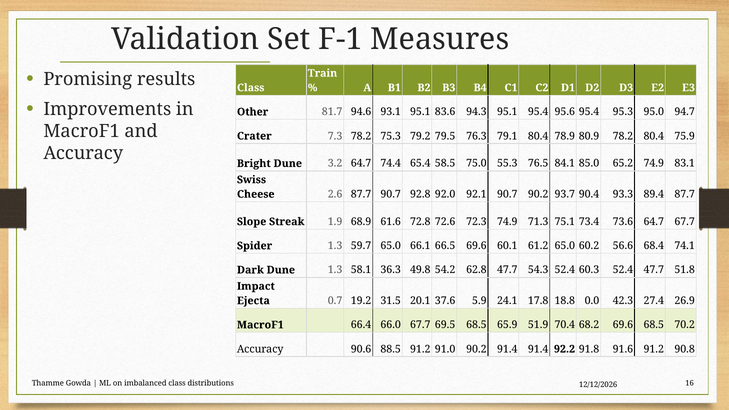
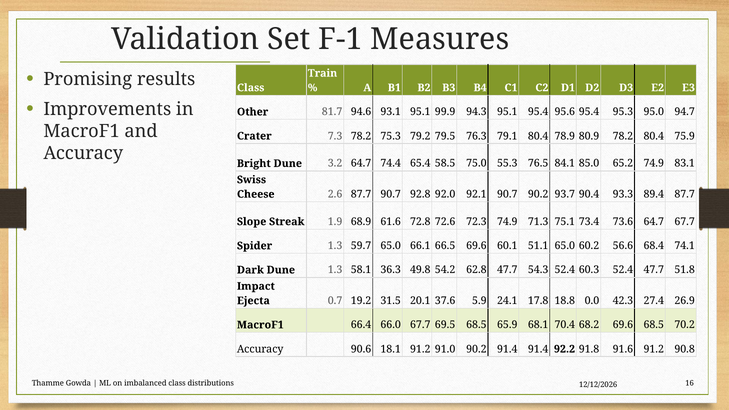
83.6: 83.6 -> 99.9 (445, 112)
61.2: 61.2 -> 51.1 (538, 246)
51.9: 51.9 -> 68.1 (538, 325)
88.5: 88.5 -> 18.1 (391, 349)
